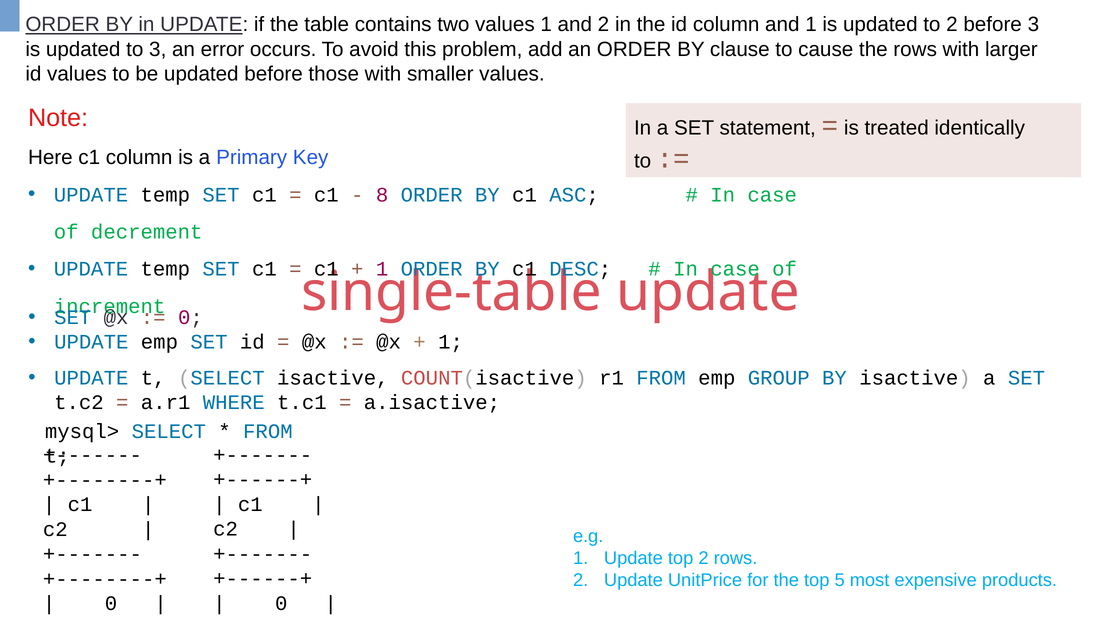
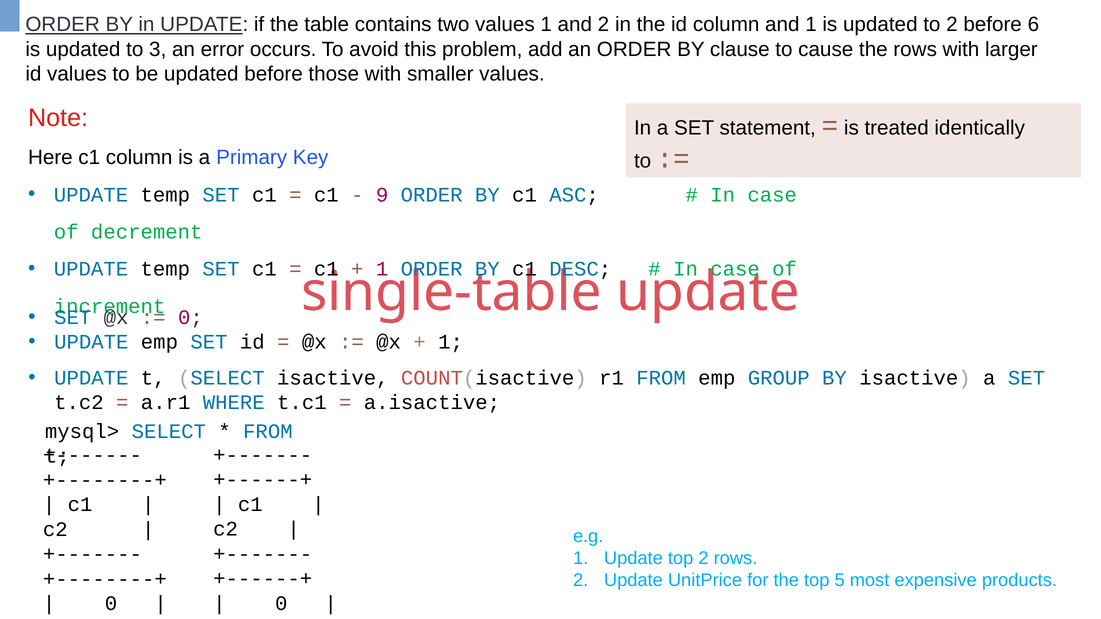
before 3: 3 -> 6 (1033, 25)
8: 8 -> 9 (382, 195)
